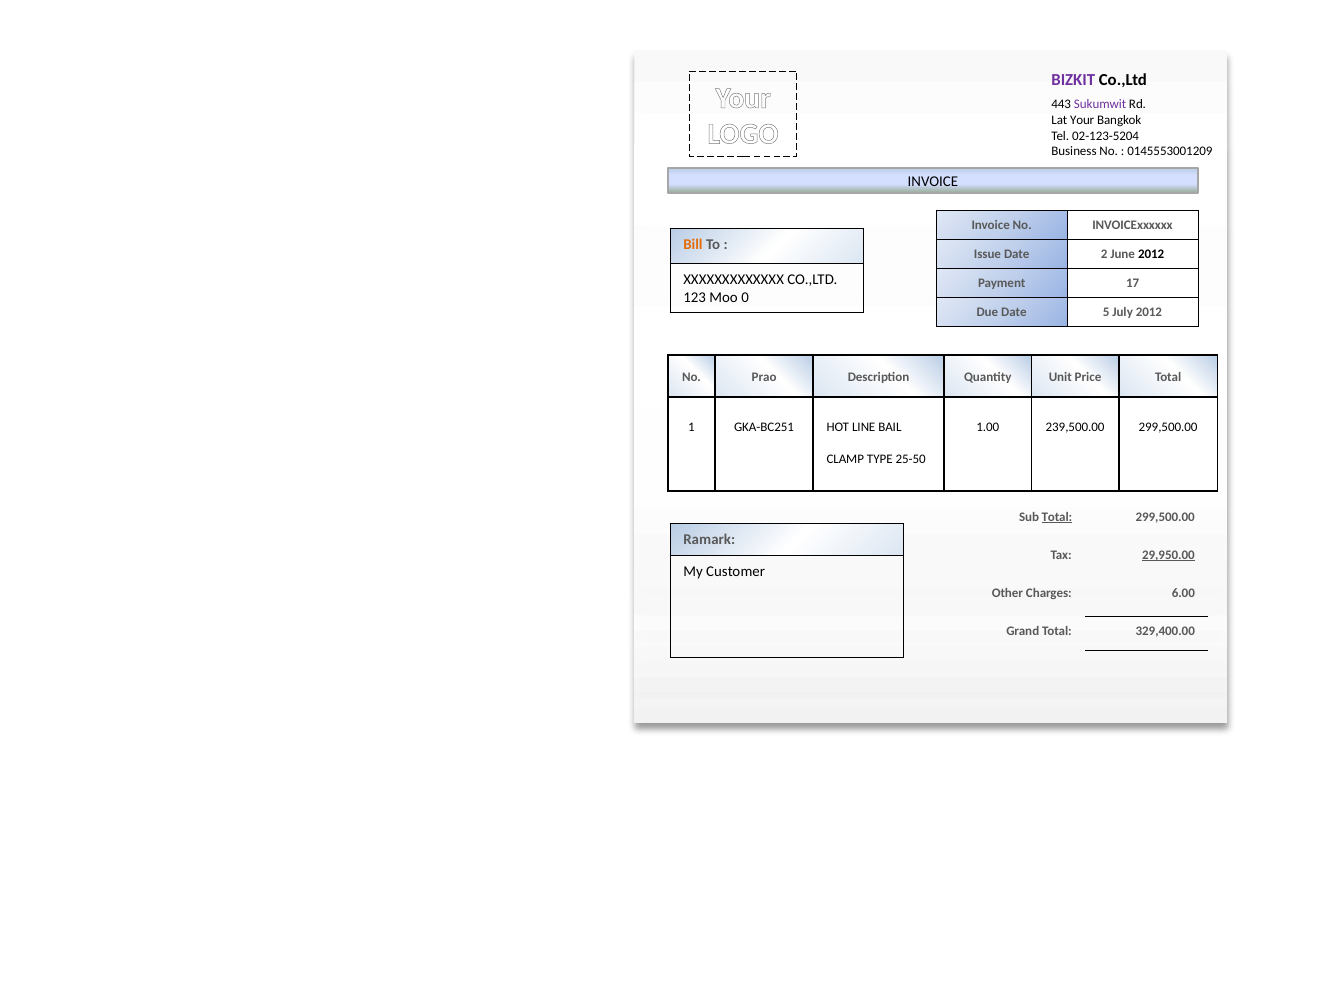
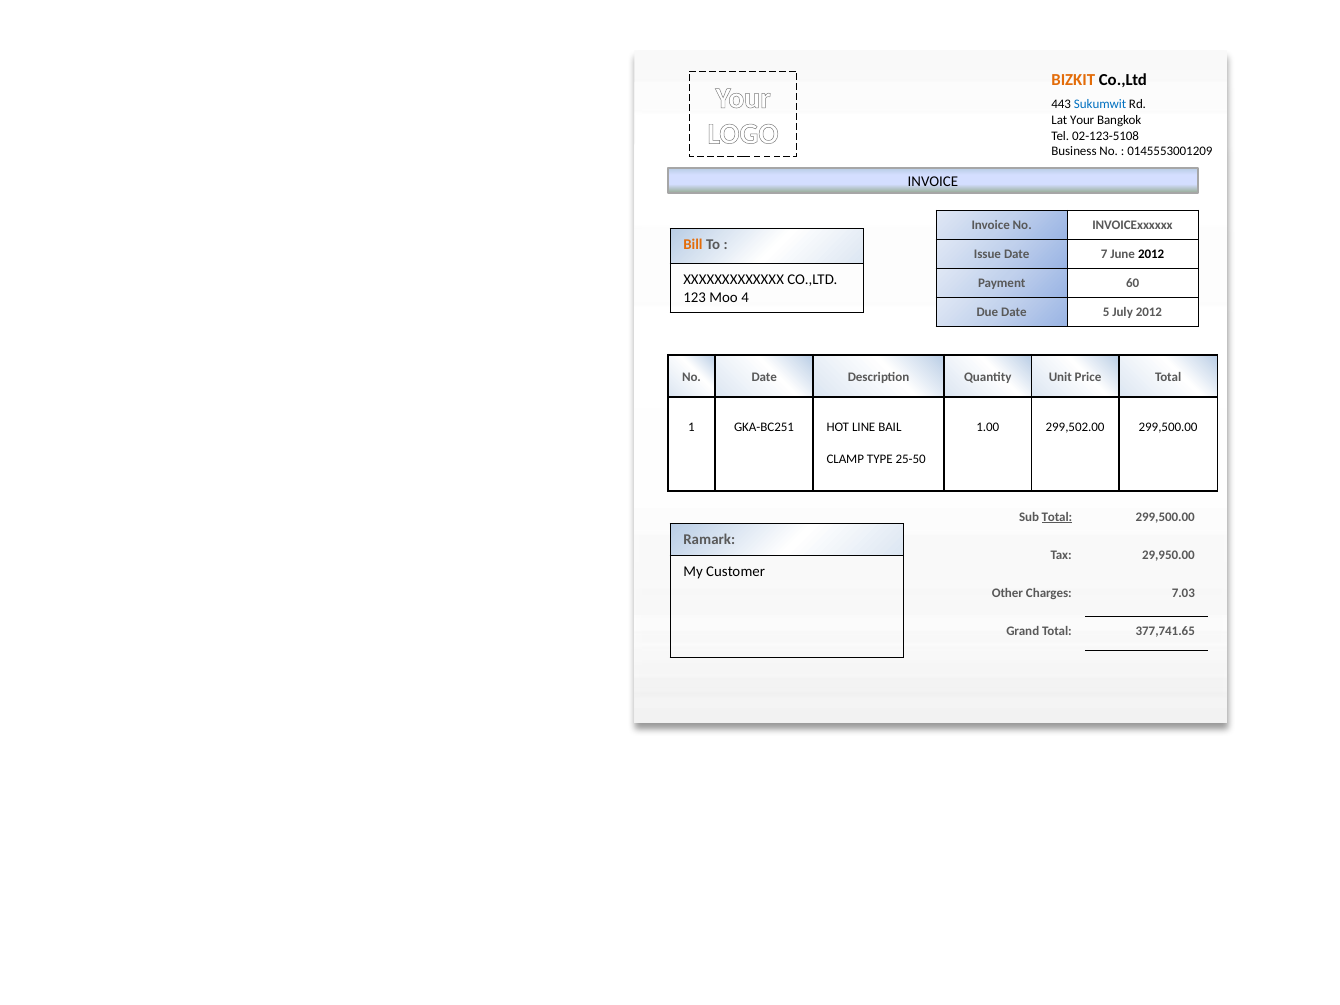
BIZKIT colour: purple -> orange (1073, 80)
Sukumwit colour: purple -> blue (1100, 105)
02-123-5204: 02-123-5204 -> 02-123-5108 (1106, 136)
2: 2 -> 7 (1104, 254)
17: 17 -> 60 (1133, 283)
0: 0 -> 4 (745, 298)
Prao: Prao -> Date (764, 377)
239,500.00: 239,500.00 -> 299,502.00 (1075, 428)
29,950.00 underline: present -> none (1168, 555)
6.00: 6.00 -> 7.03 (1183, 593)
329,400.00: 329,400.00 -> 377,741.65 (1165, 631)
